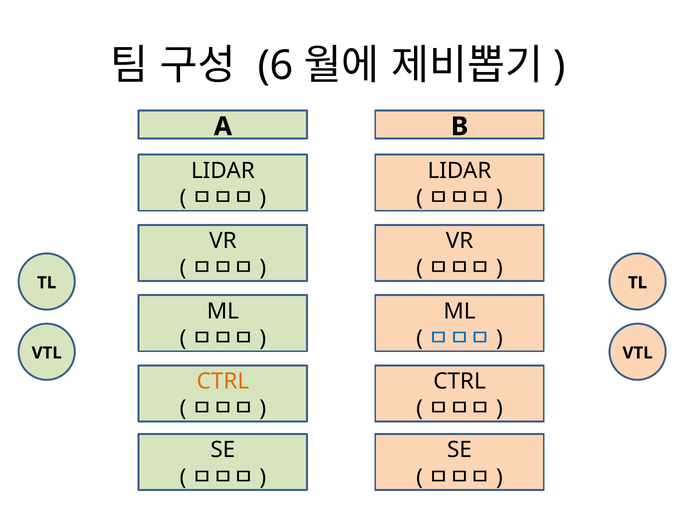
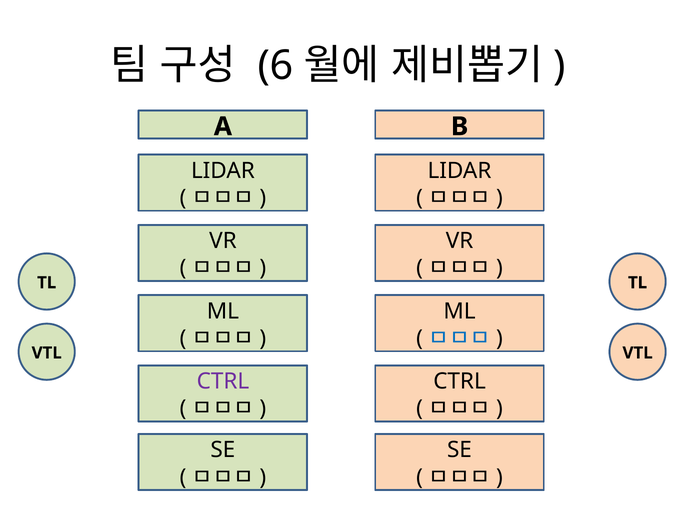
CTRL colour: orange -> purple (223, 381)
